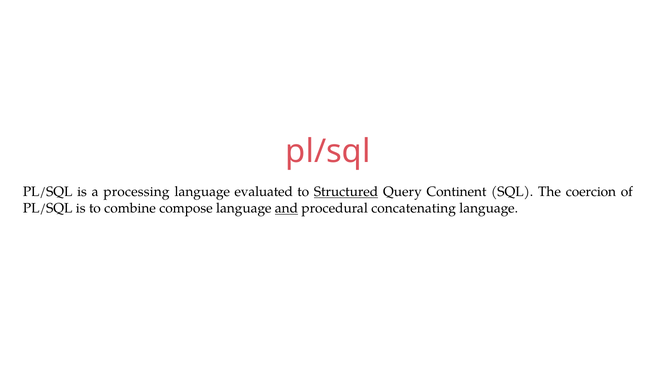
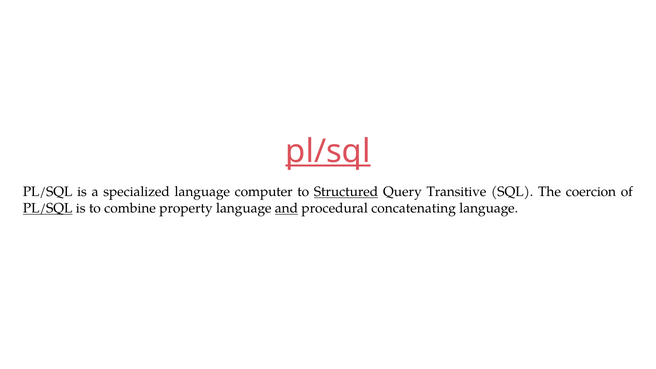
pl/sql underline: none -> present (328, 151)
processing: processing -> specialized (137, 192)
evaluated: evaluated -> computer (264, 192)
Continent: Continent -> Transitive (456, 192)
PL/SQL underline: none -> present (48, 208)
compose: compose -> property (186, 208)
